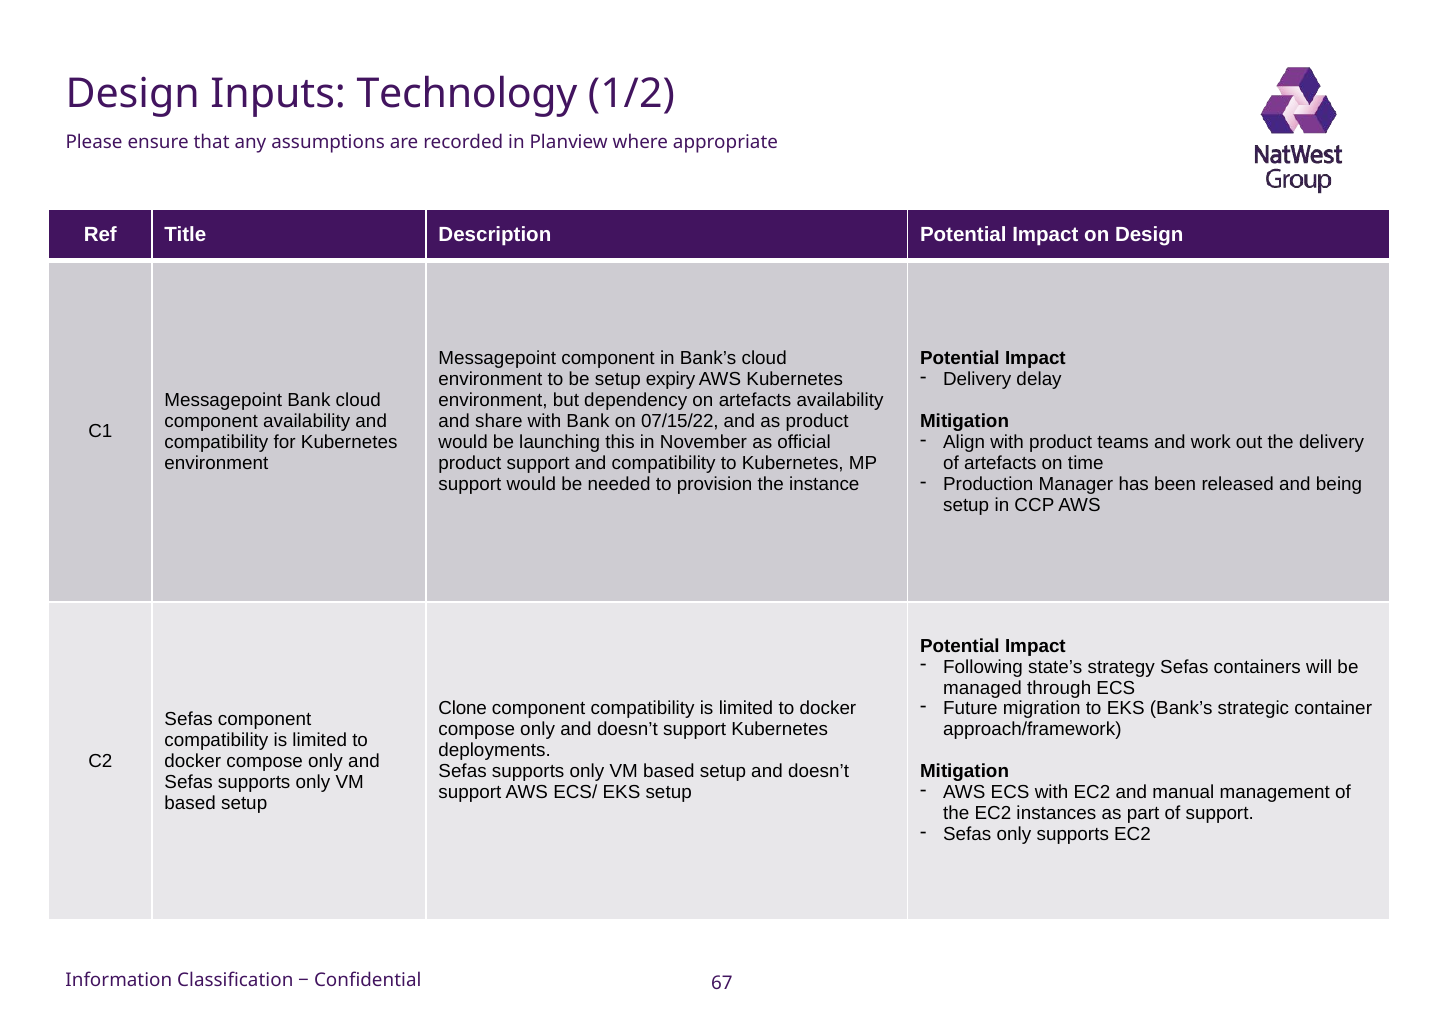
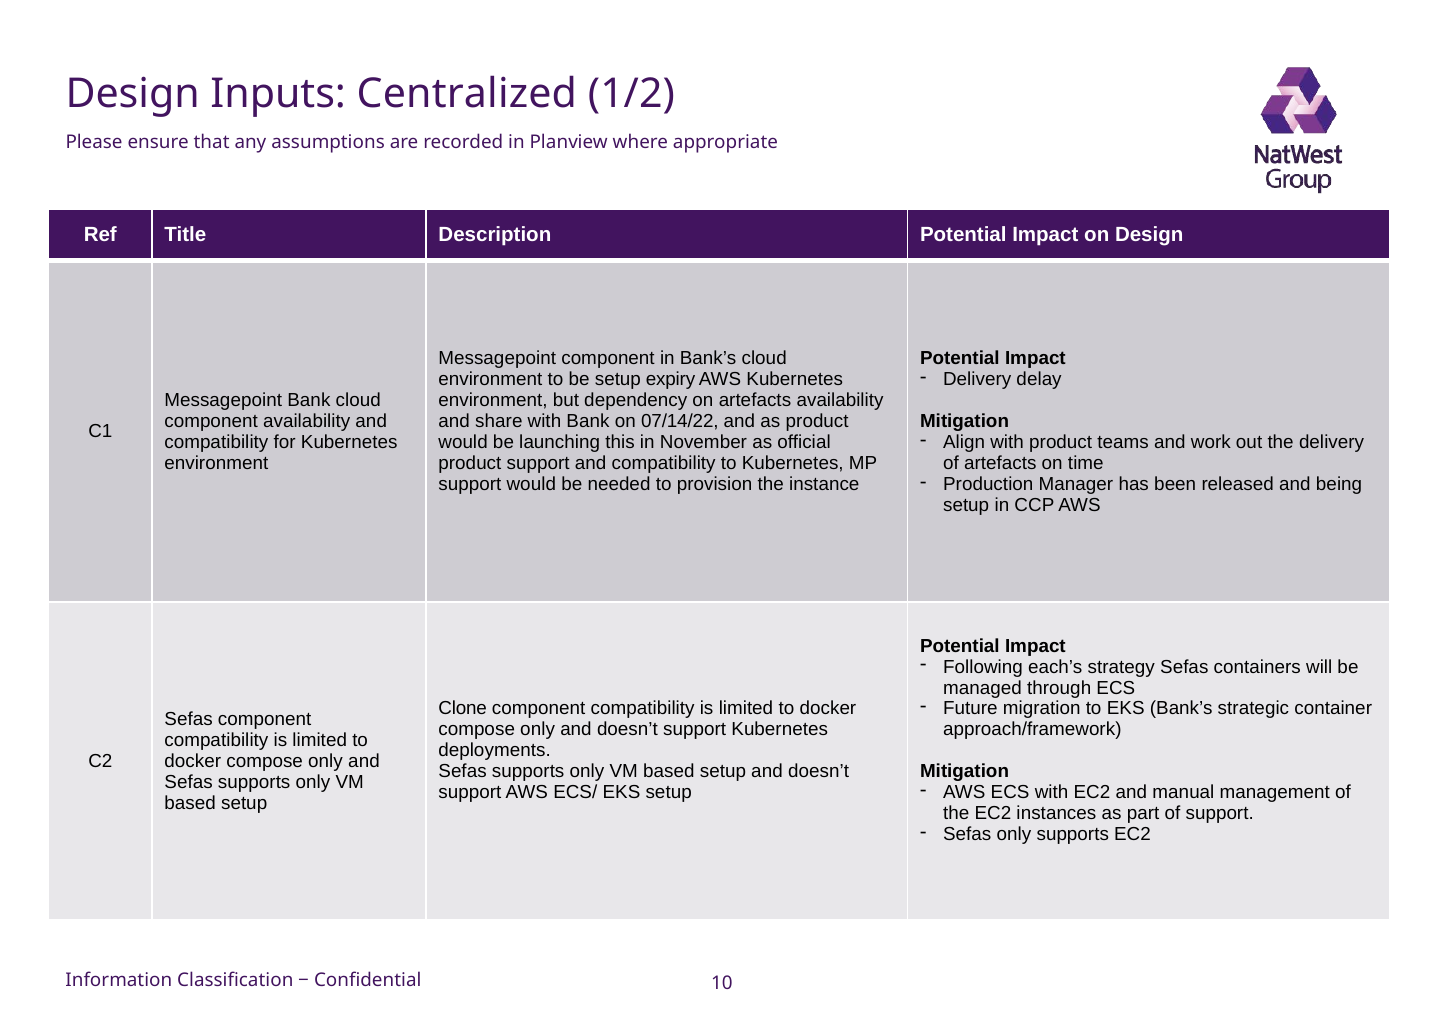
Technology: Technology -> Centralized (467, 94)
07/15/22: 07/15/22 -> 07/14/22 (680, 421)
state’s: state’s -> each’s (1055, 667)
67: 67 -> 10 (722, 984)
